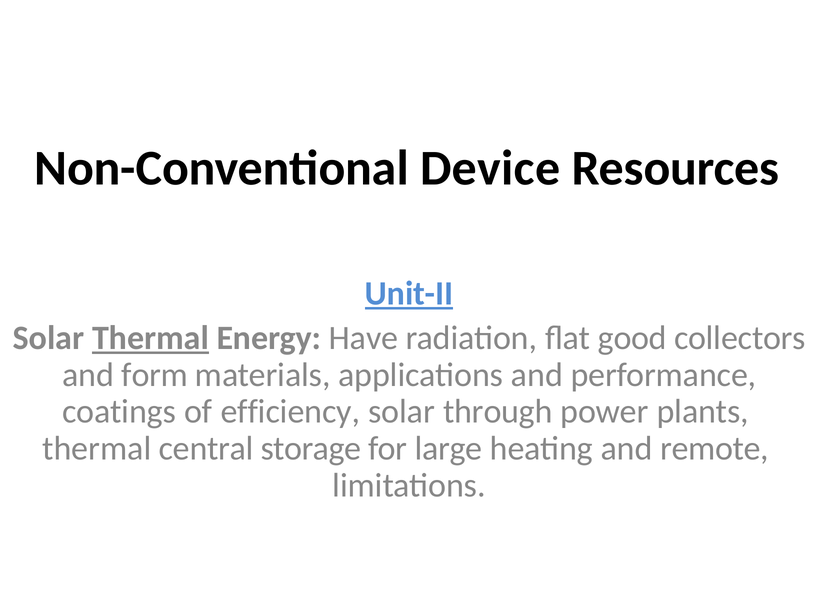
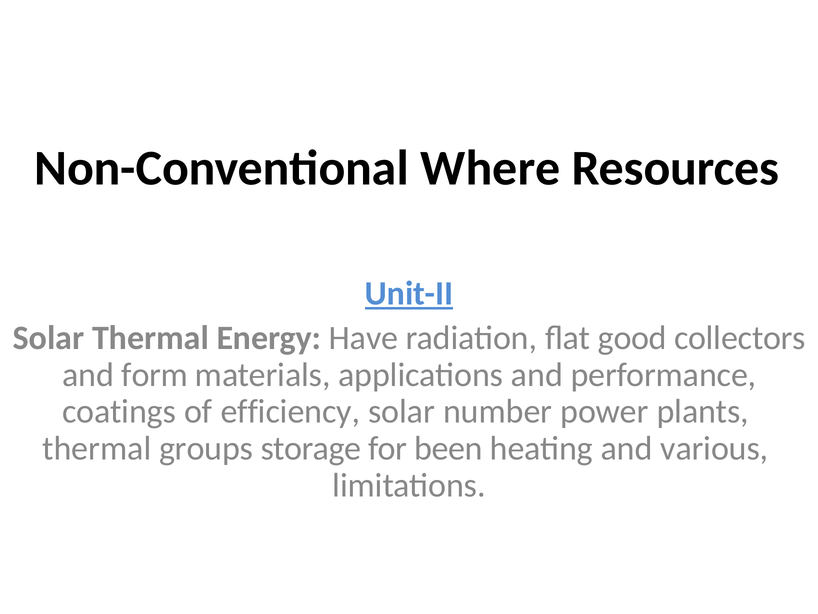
Device: Device -> Where (490, 168)
Thermal underline: present -> none (150, 338)
through: through -> number (498, 411)
central: central -> groups (206, 448)
large: large -> been (449, 448)
remote: remote -> various (714, 448)
